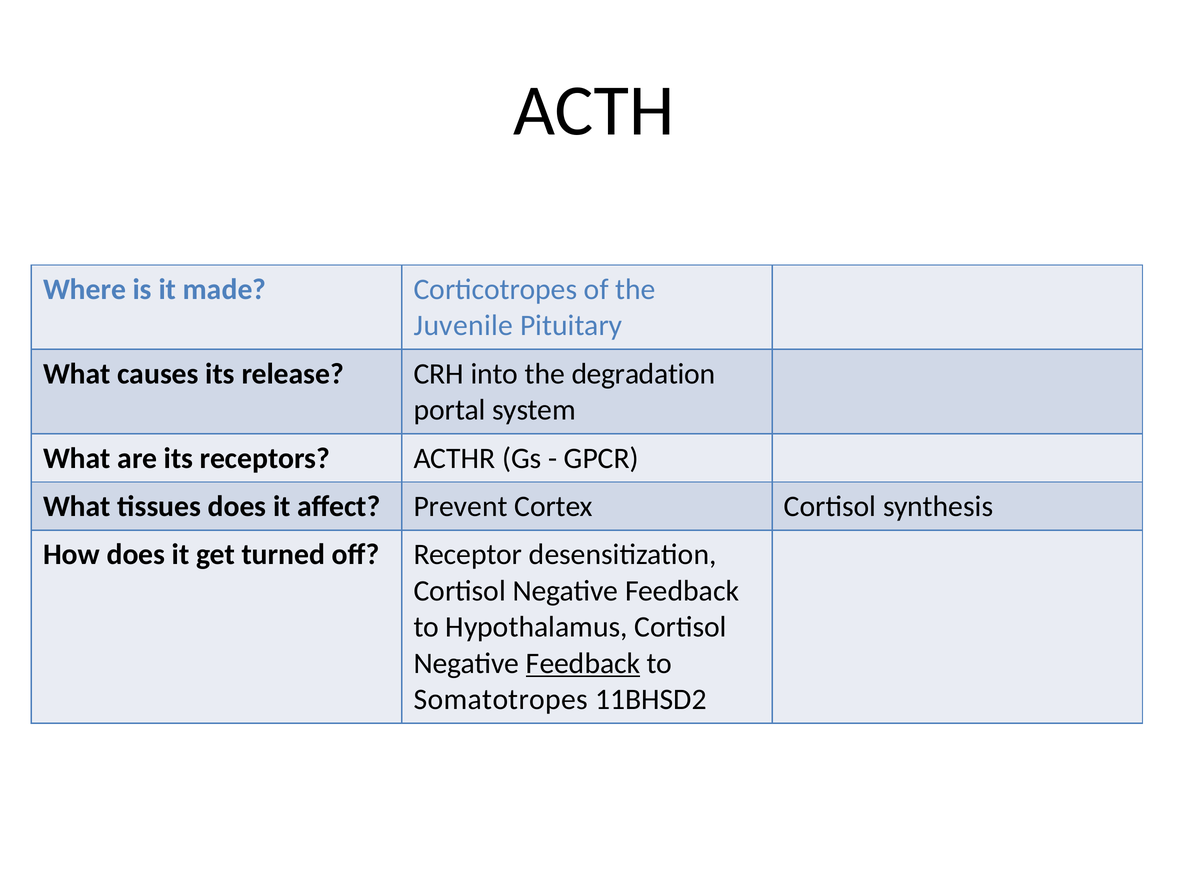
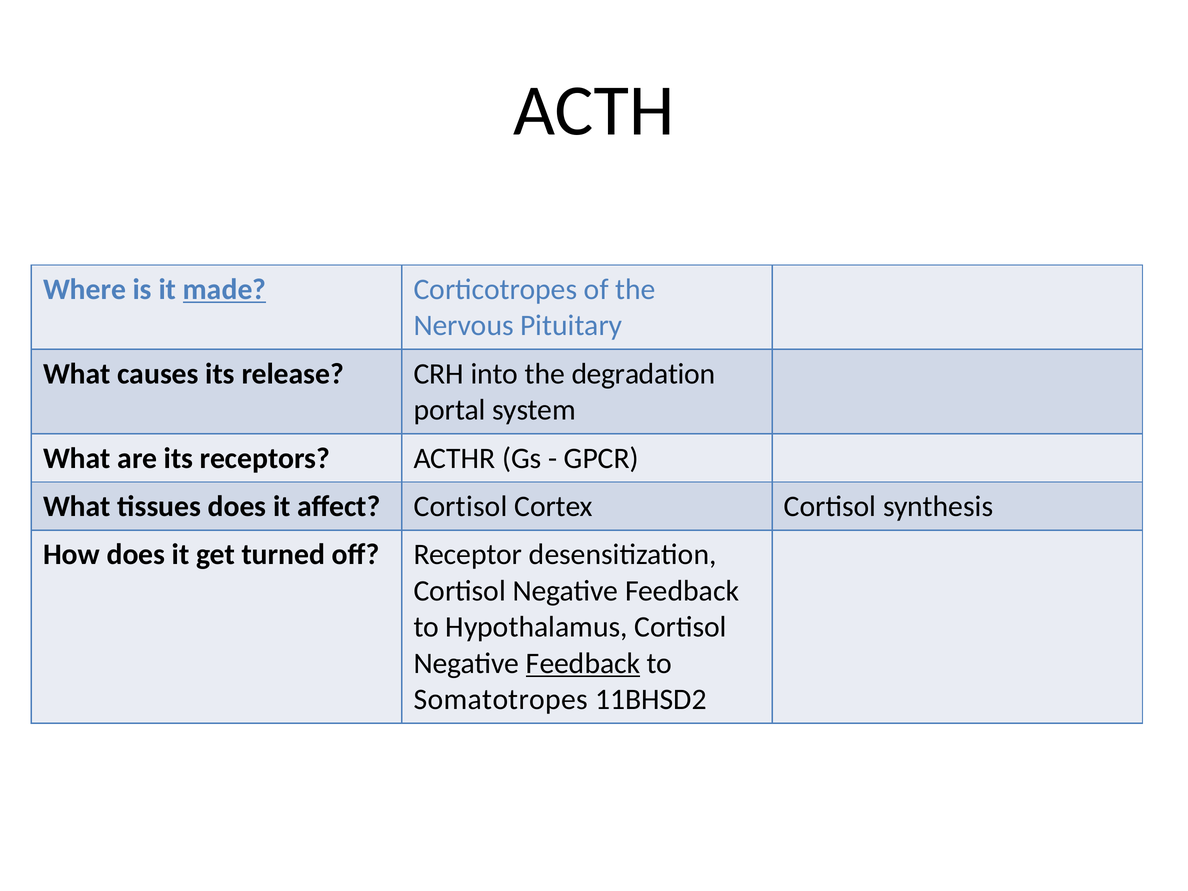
made underline: none -> present (225, 289)
Juvenile: Juvenile -> Nervous (464, 326)
affect Prevent: Prevent -> Cortisol (461, 506)
